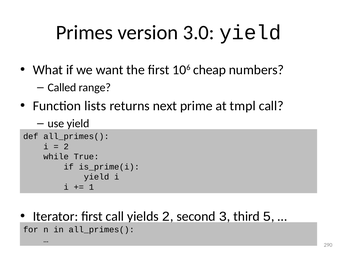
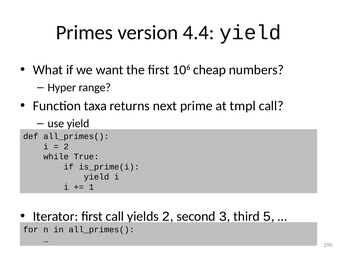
3.0: 3.0 -> 4.4 (199, 33)
Called: Called -> Hyper (62, 87)
lists: lists -> taxa (95, 106)
